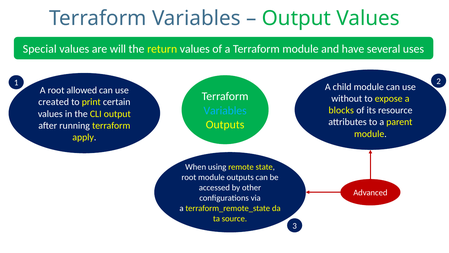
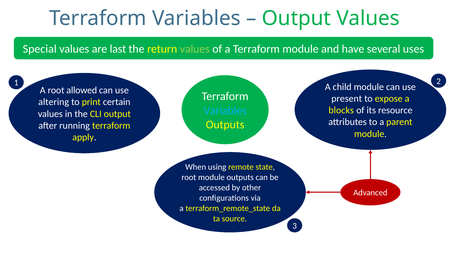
will: will -> last (118, 49)
values colour: white -> light green (195, 49)
without: without -> present (347, 99)
created: created -> altering (54, 102)
